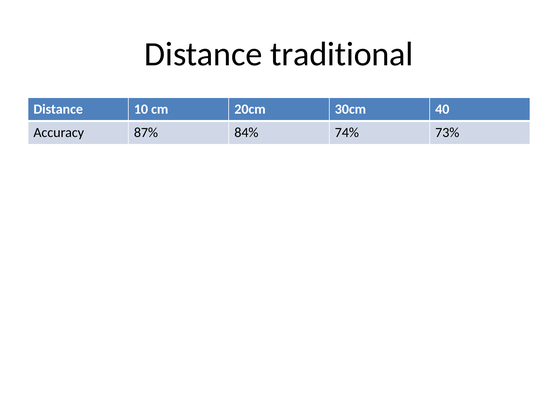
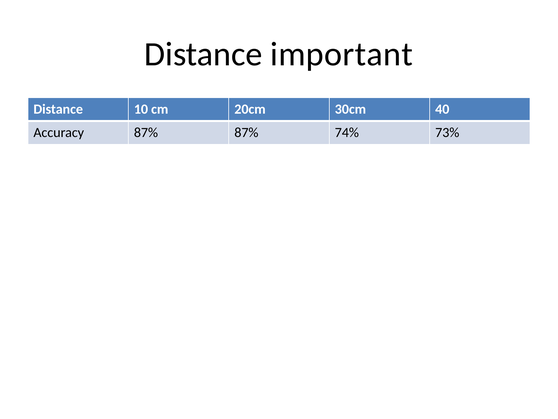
traditional: traditional -> important (342, 54)
87% 84%: 84% -> 87% (246, 132)
